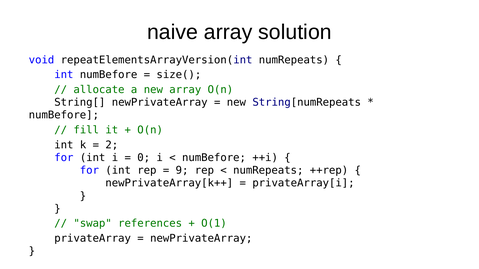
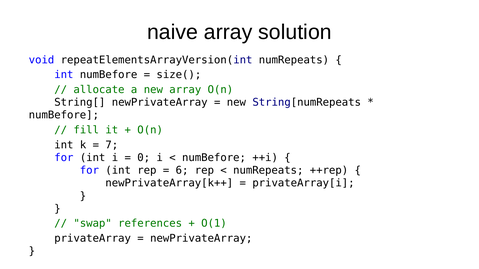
2: 2 -> 7 (112, 145)
9: 9 -> 6 (182, 171)
